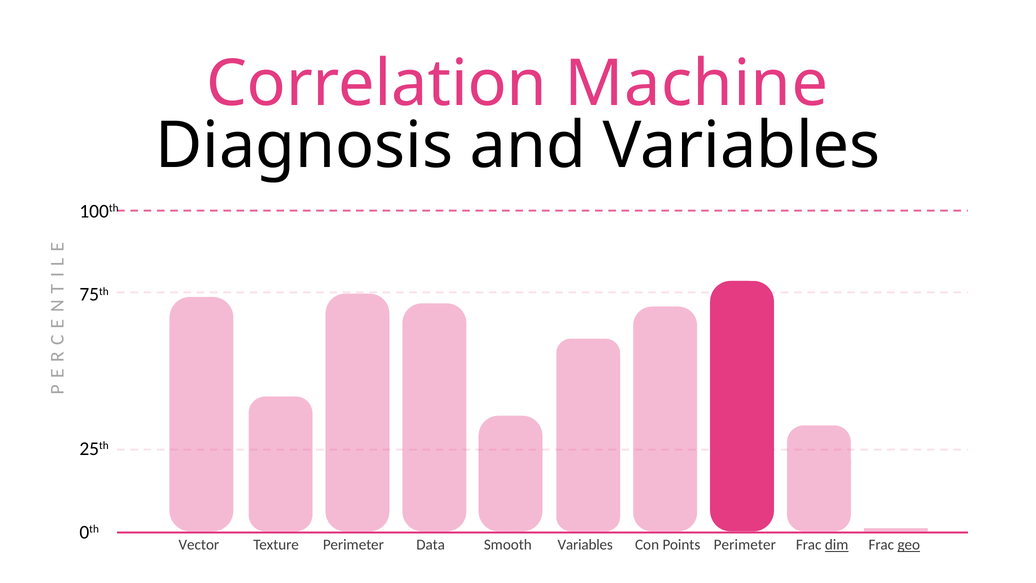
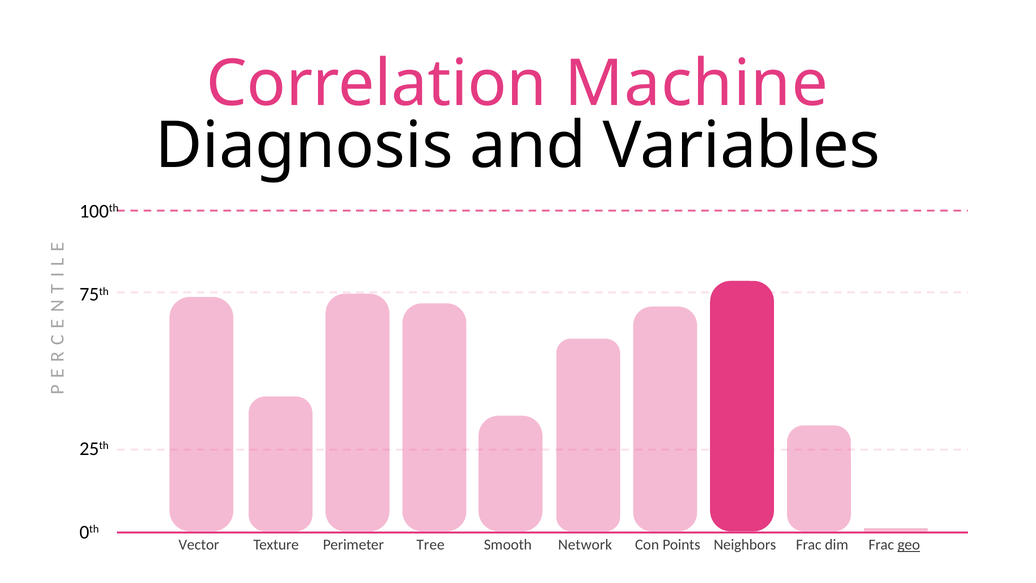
Data: Data -> Tree (431, 545)
Smooth Variables: Variables -> Network (585, 545)
Points Perimeter: Perimeter -> Neighbors (745, 545)
dim underline: present -> none (837, 545)
